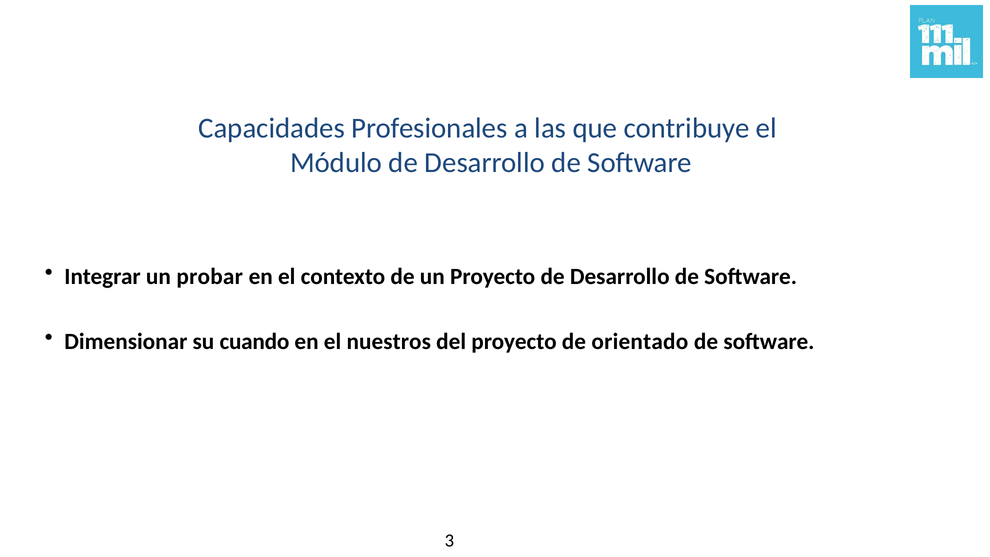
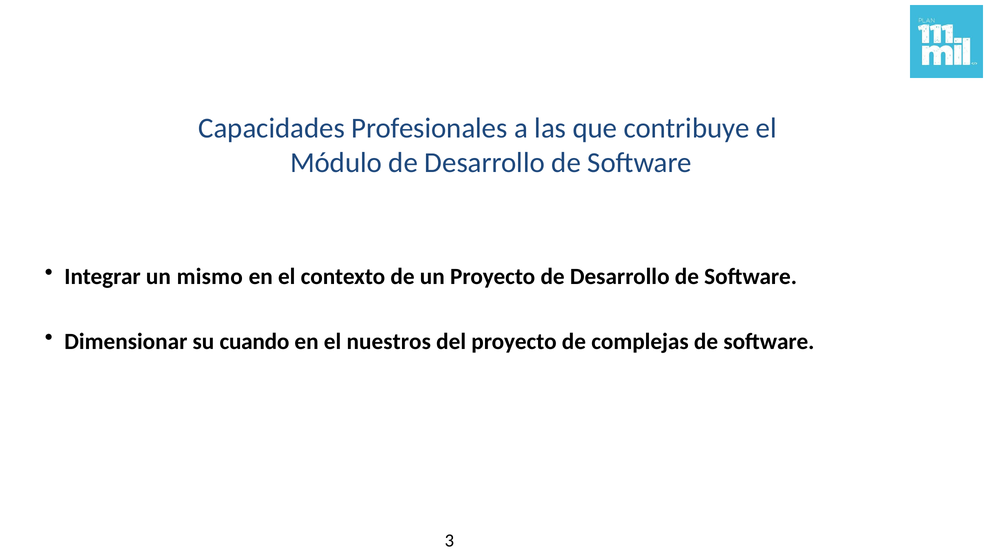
probar: probar -> mismo (210, 276)
orientado: orientado -> complejas (640, 341)
